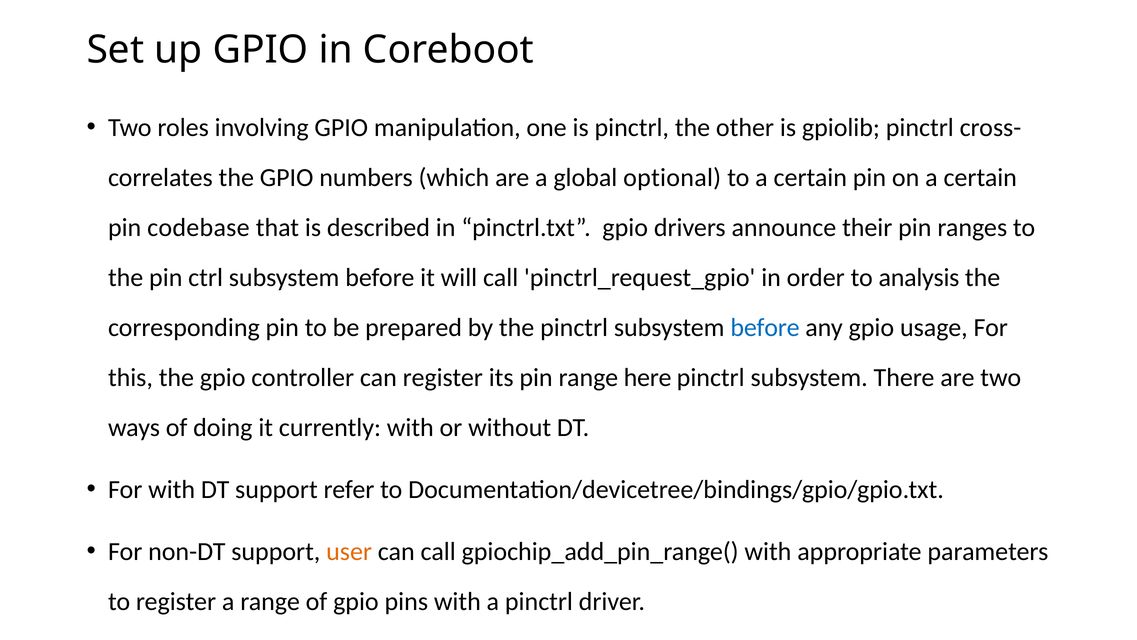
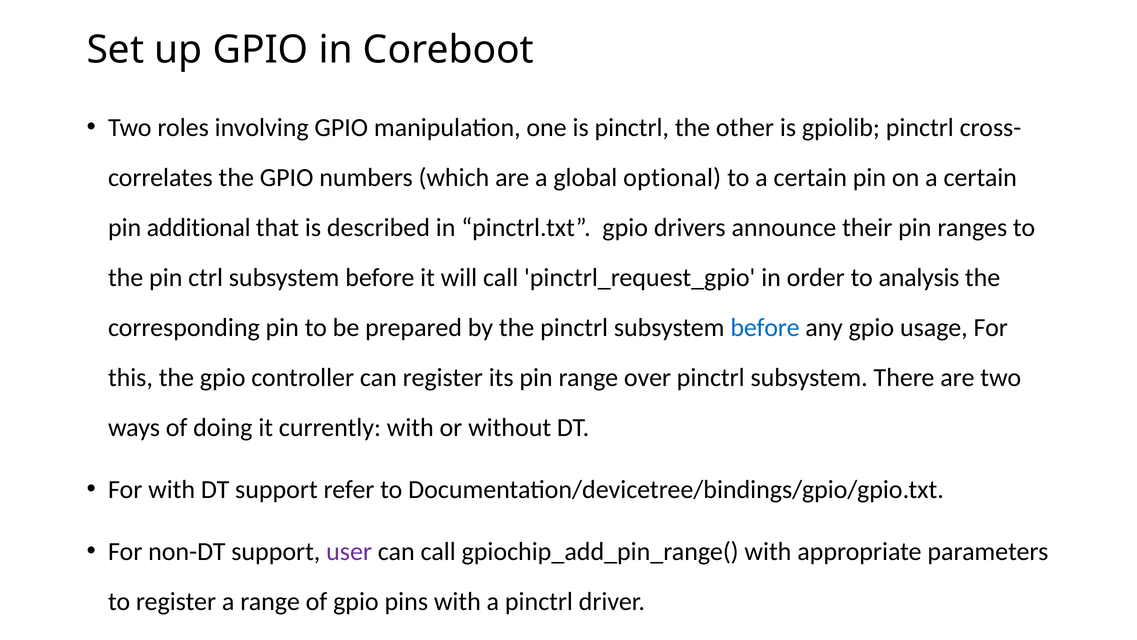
codebase: codebase -> additional (199, 227)
here: here -> over (648, 377)
user colour: orange -> purple (349, 551)
